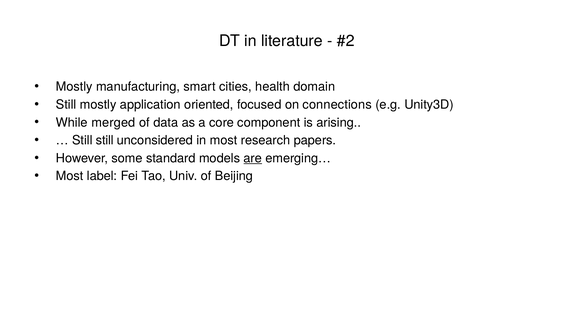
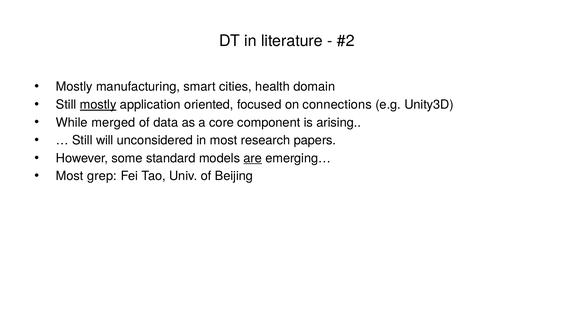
mostly underline: none -> present (98, 105)
Still still: still -> will (105, 140)
label: label -> grep (102, 176)
